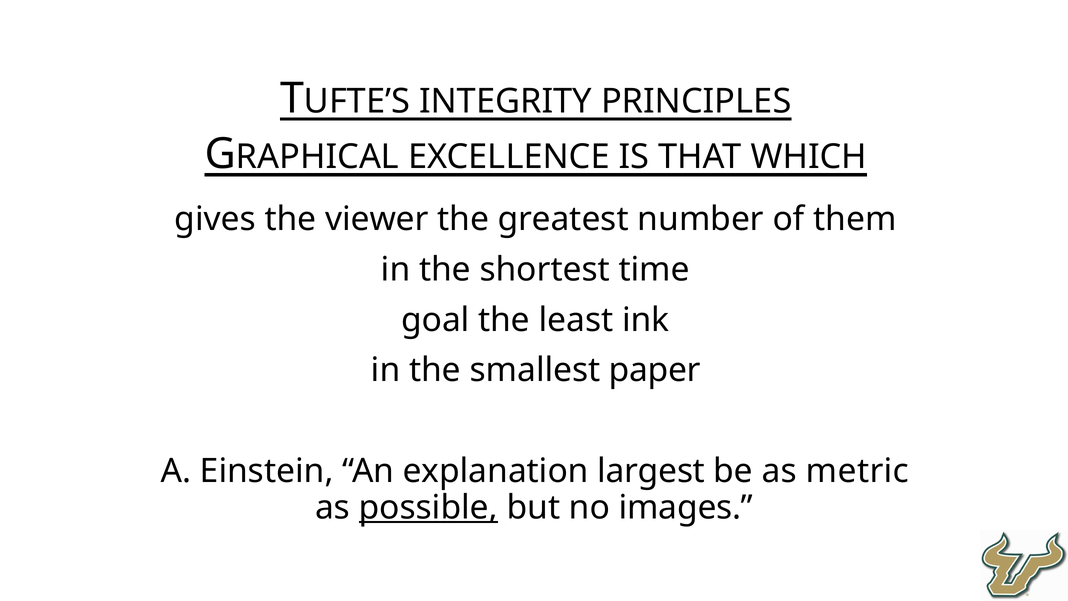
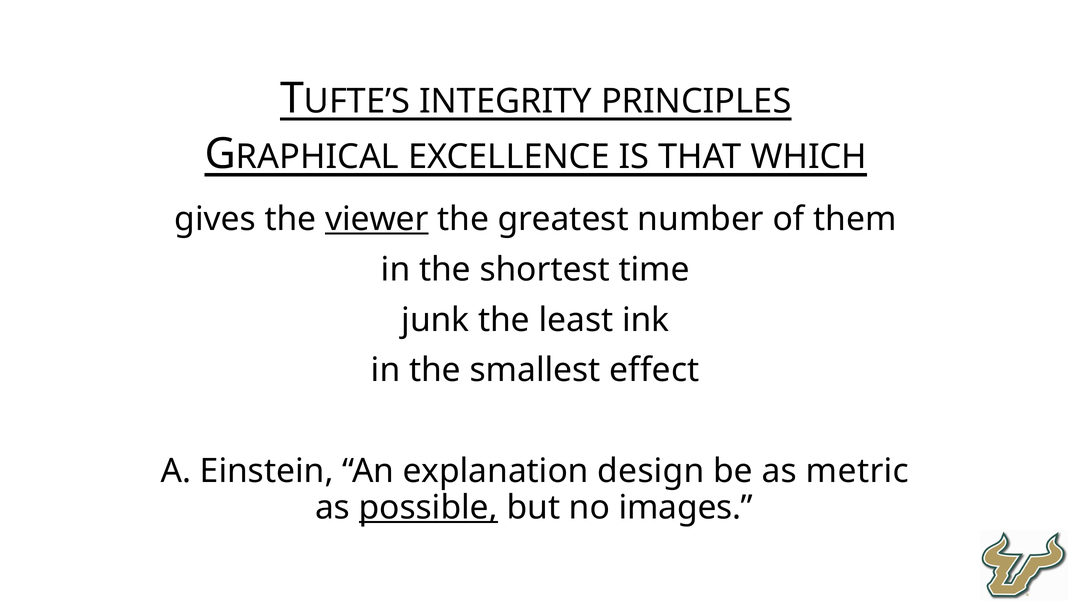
viewer underline: none -> present (377, 219)
goal: goal -> junk (435, 320)
paper: paper -> effect (654, 370)
largest: largest -> design (651, 471)
